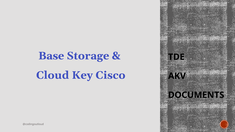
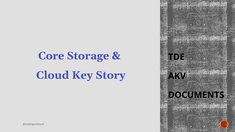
Base: Base -> Core (51, 56)
Cisco: Cisco -> Story (110, 75)
